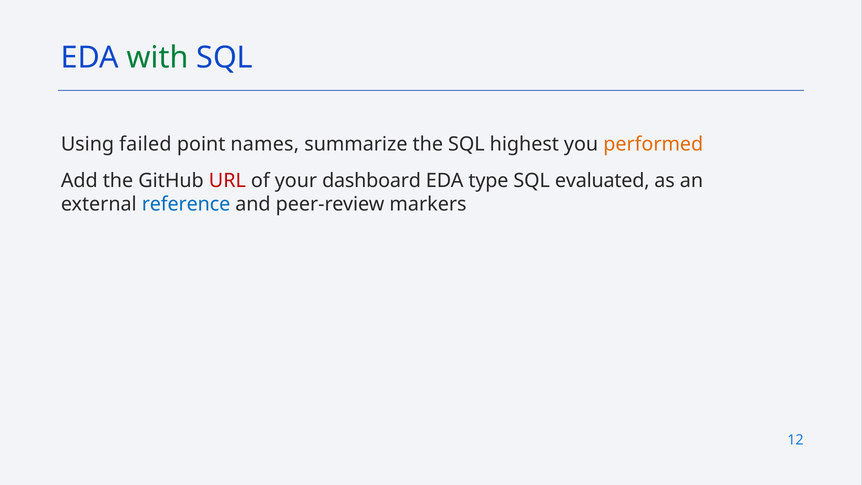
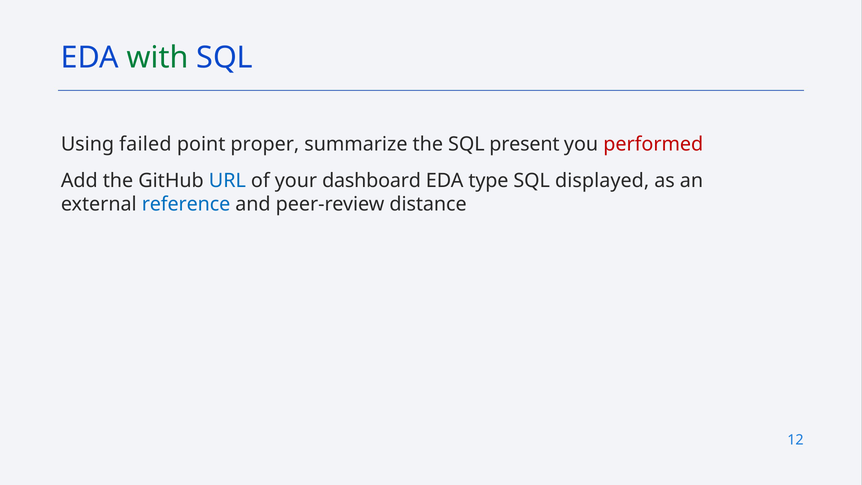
names: names -> proper (265, 144)
highest: highest -> present (524, 144)
performed colour: orange -> red (653, 144)
URL colour: red -> blue (227, 180)
evaluated: evaluated -> displayed (602, 180)
markers: markers -> distance (428, 204)
